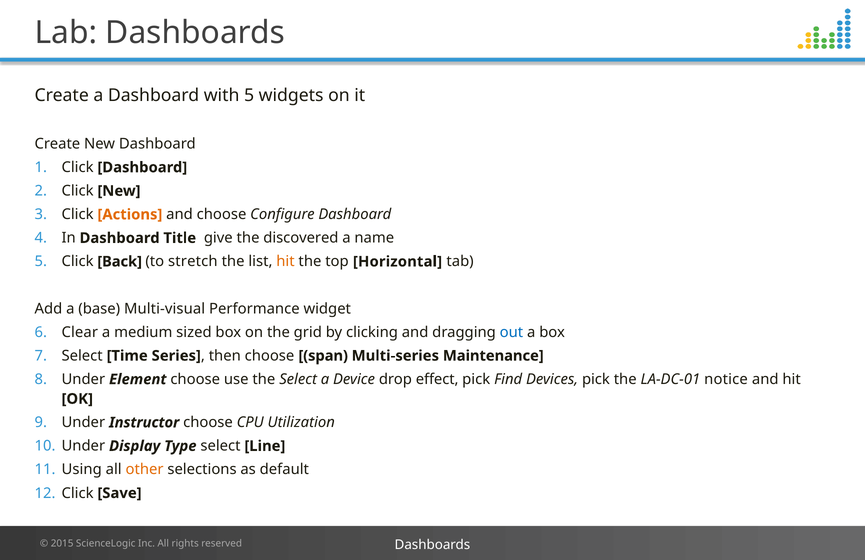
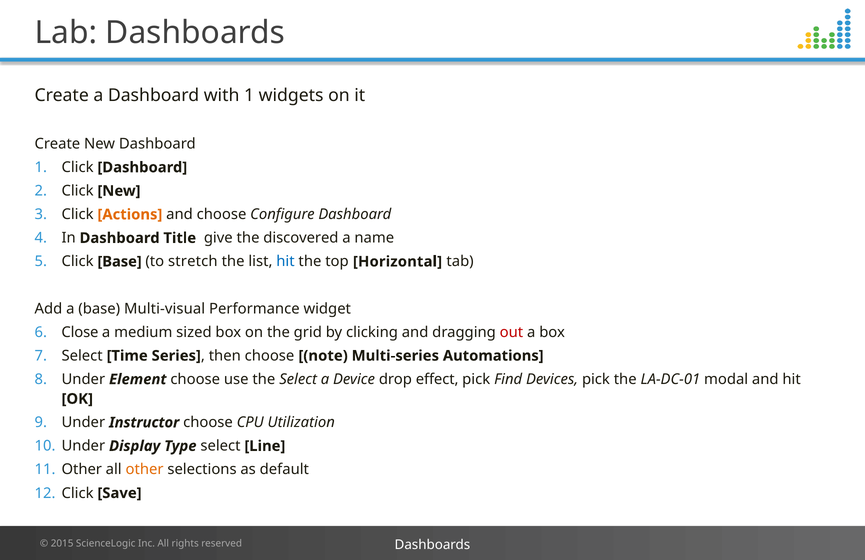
with 5: 5 -> 1 (249, 95)
Click Back: Back -> Base (120, 261)
hit colour: orange -> blue (285, 261)
Clear: Clear -> Close (80, 332)
out colour: blue -> red (511, 332)
span: span -> note (323, 356)
Maintenance: Maintenance -> Automations (493, 356)
notice: notice -> modal (726, 379)
Using: Using -> Other (82, 469)
